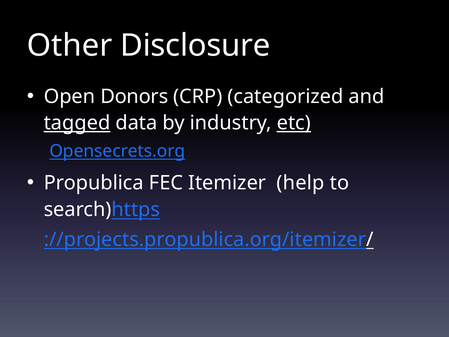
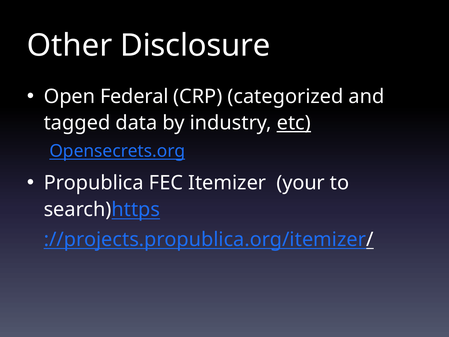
Donors: Donors -> Federal (134, 97)
tagged underline: present -> none (77, 123)
help: help -> your (301, 183)
